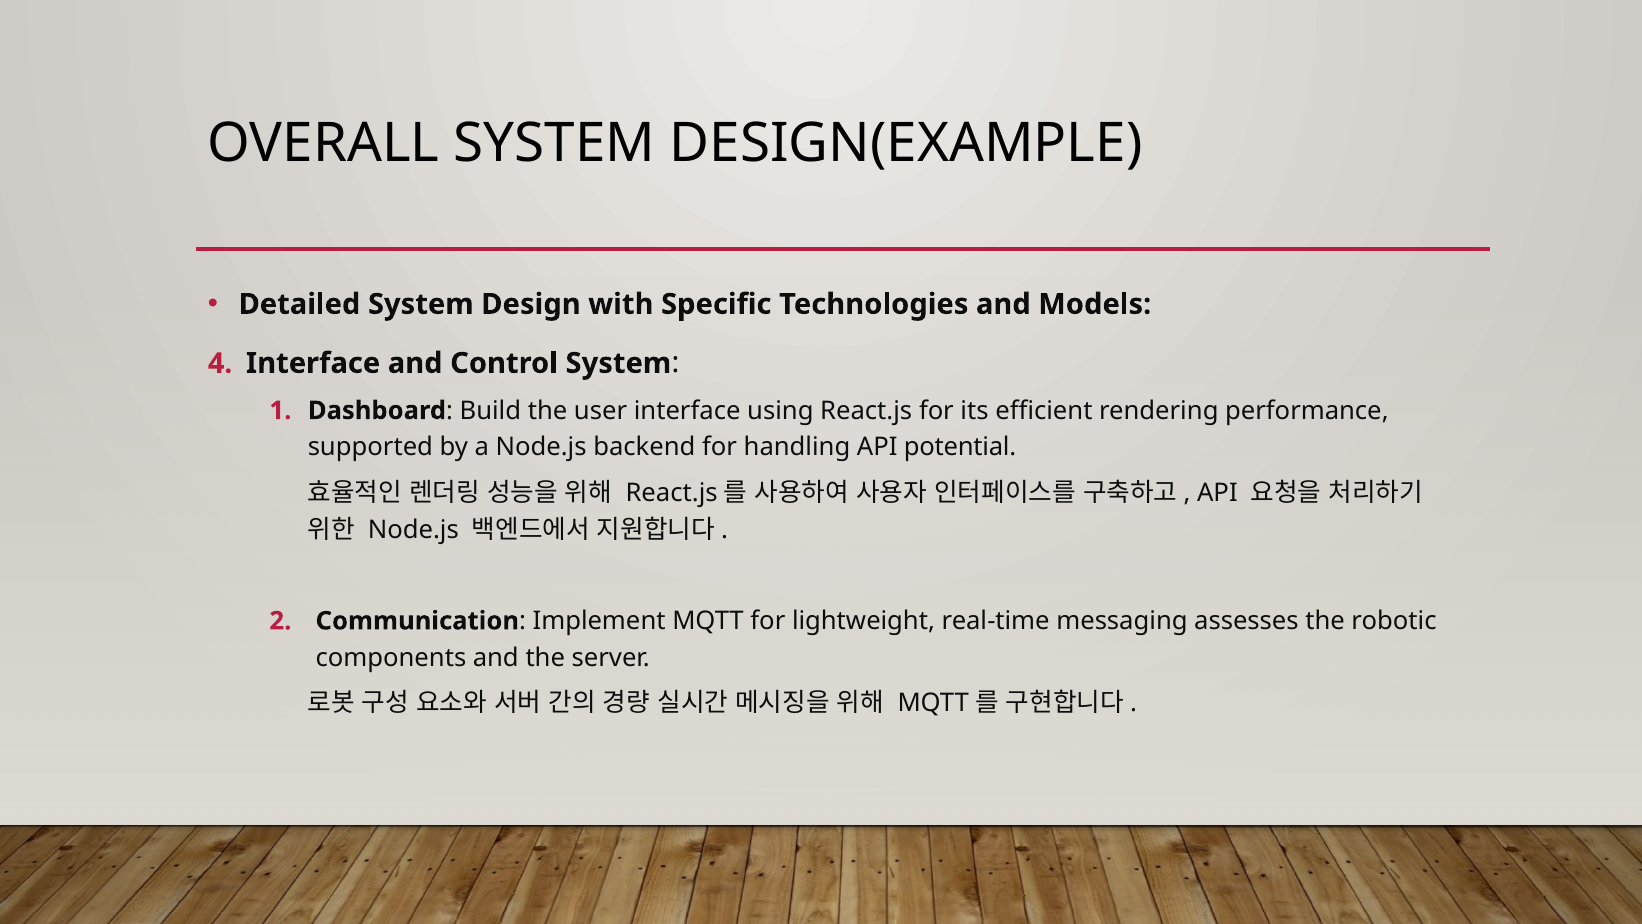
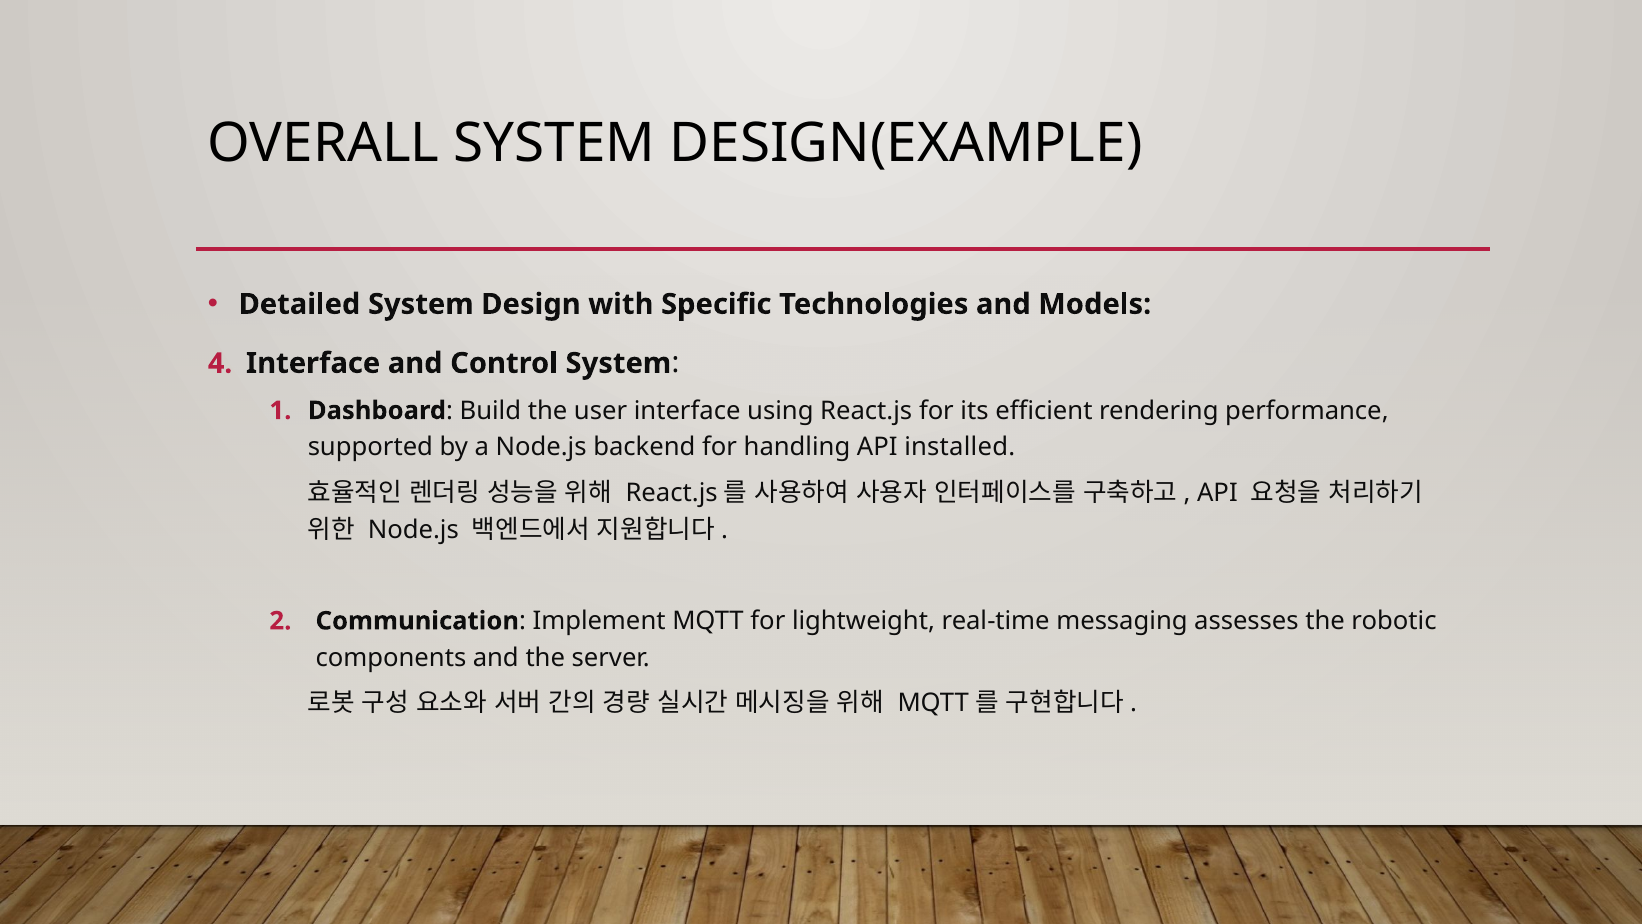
potential: potential -> installed (960, 447)
